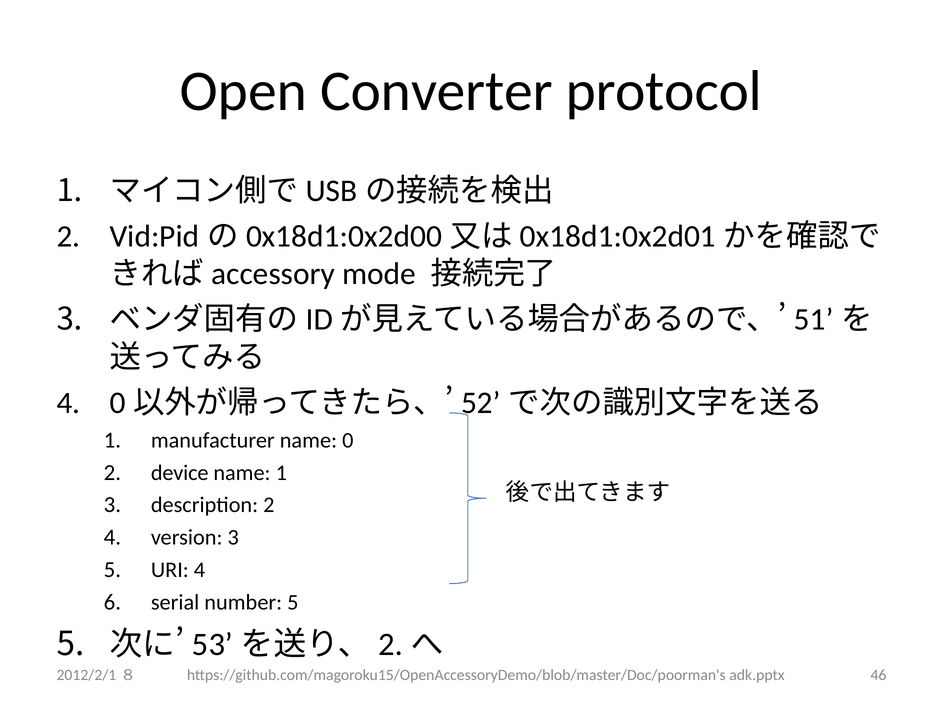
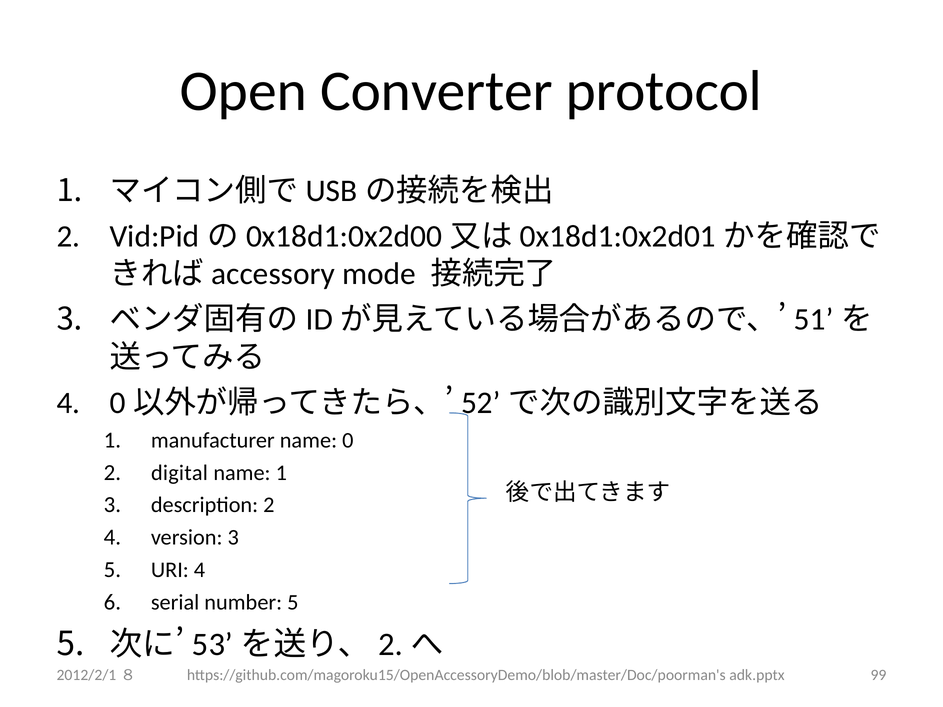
device: device -> digital (179, 473)
46: 46 -> 99 (878, 675)
